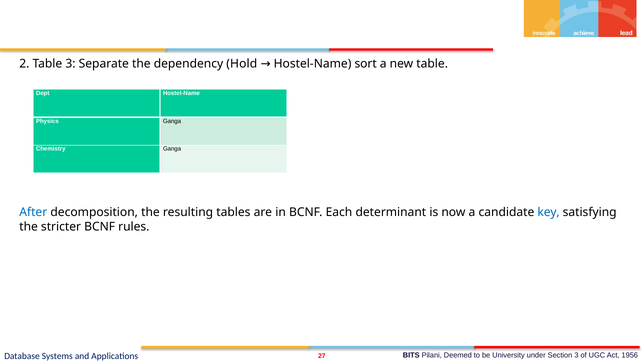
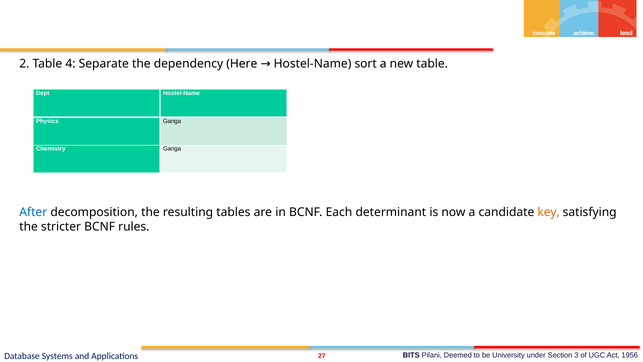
Table 3: 3 -> 4 (71, 63)
Hold: Hold -> Here (242, 63)
key colour: blue -> orange (549, 212)
